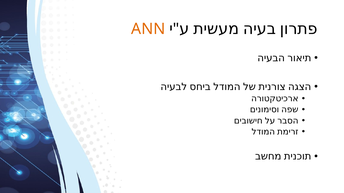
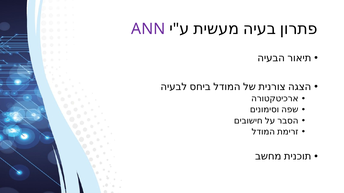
ANN colour: orange -> purple (148, 29)
